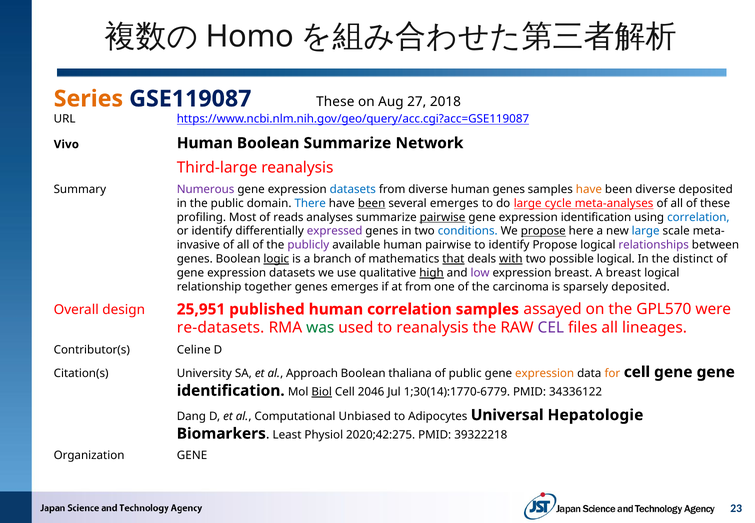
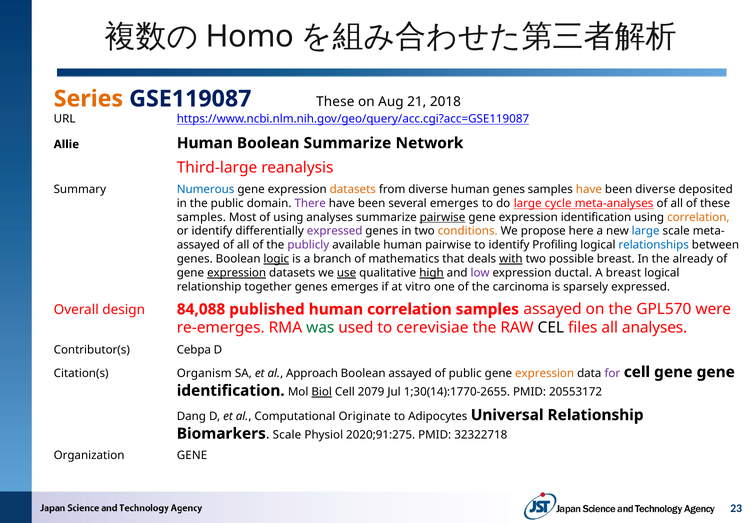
27: 27 -> 21 (417, 102)
Vivo: Vivo -> Allie (66, 144)
Numerous colour: purple -> blue (206, 189)
datasets colour: blue -> orange (353, 189)
There colour: blue -> purple (310, 203)
been underline: present -> none (372, 203)
profiling: profiling -> samples (201, 217)
of reads: reads -> using (288, 217)
correlation colour: blue -> orange (698, 217)
conditions colour: blue -> orange (468, 231)
propose underline: present -> none (543, 231)
invasive: invasive -> assayed (198, 245)
identify Propose: Propose -> Profiling (555, 245)
relationships colour: purple -> blue (654, 245)
that underline: present -> none (453, 259)
possible logical: logical -> breast (616, 259)
distinct: distinct -> already (693, 259)
expression underline: none -> present (237, 273)
use underline: none -> present (347, 273)
expression breast: breast -> ductal (573, 273)
at from: from -> vitro (418, 287)
sparsely deposited: deposited -> expressed (641, 287)
25,951: 25,951 -> 84,088 (201, 309)
re-datasets: re-datasets -> re-emerges (221, 328)
to reanalysis: reanalysis -> cerevisiae (432, 328)
CEL colour: purple -> black (551, 328)
all lineages: lineages -> analyses (655, 328)
Celine: Celine -> Cebpa (194, 349)
University: University -> Organism (204, 373)
Boolean thaliana: thaliana -> assayed (410, 373)
for colour: orange -> purple (612, 373)
2046: 2046 -> 2079 (371, 392)
1;30(14):1770-6779: 1;30(14):1770-6779 -> 1;30(14):1770-2655 (457, 392)
34336122: 34336122 -> 20553172 (576, 392)
Unbiased: Unbiased -> Originate (365, 416)
Universal Hepatologie: Hepatologie -> Relationship (596, 415)
Biomarkers Least: Least -> Scale (287, 435)
2020;42:275: 2020;42:275 -> 2020;91:275 (381, 435)
39322218: 39322218 -> 32322718 (481, 435)
